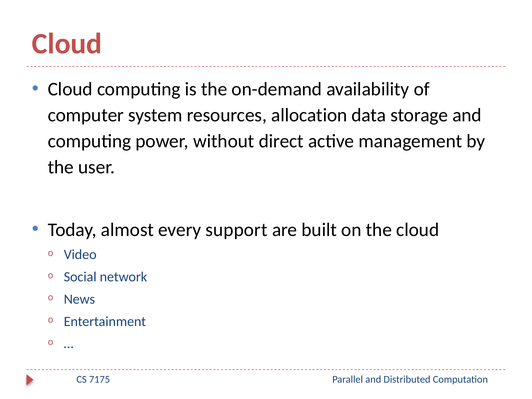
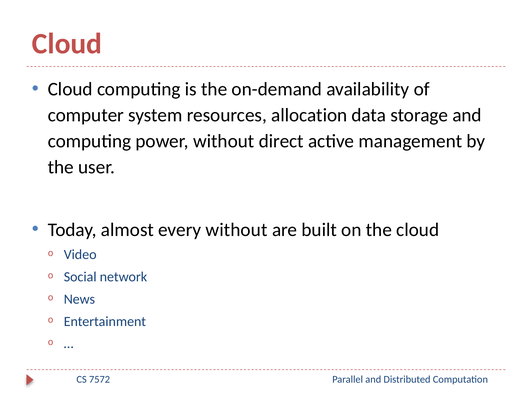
every support: support -> without (237, 230)
7175: 7175 -> 7572 (100, 379)
